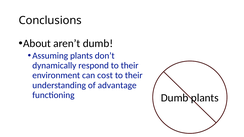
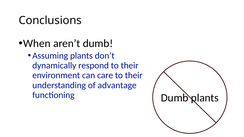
About: About -> When (37, 43)
cost: cost -> care (105, 75)
